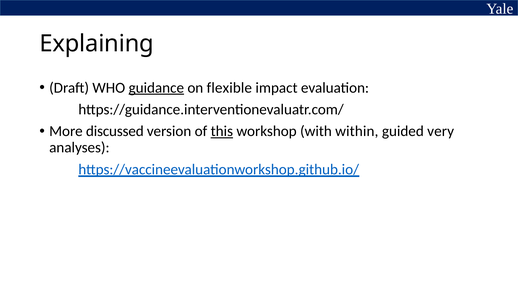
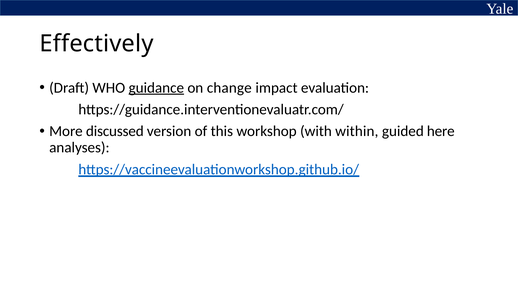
Explaining: Explaining -> Effectively (96, 44)
flexible: flexible -> change (229, 88)
this underline: present -> none (222, 131)
very: very -> here (441, 131)
